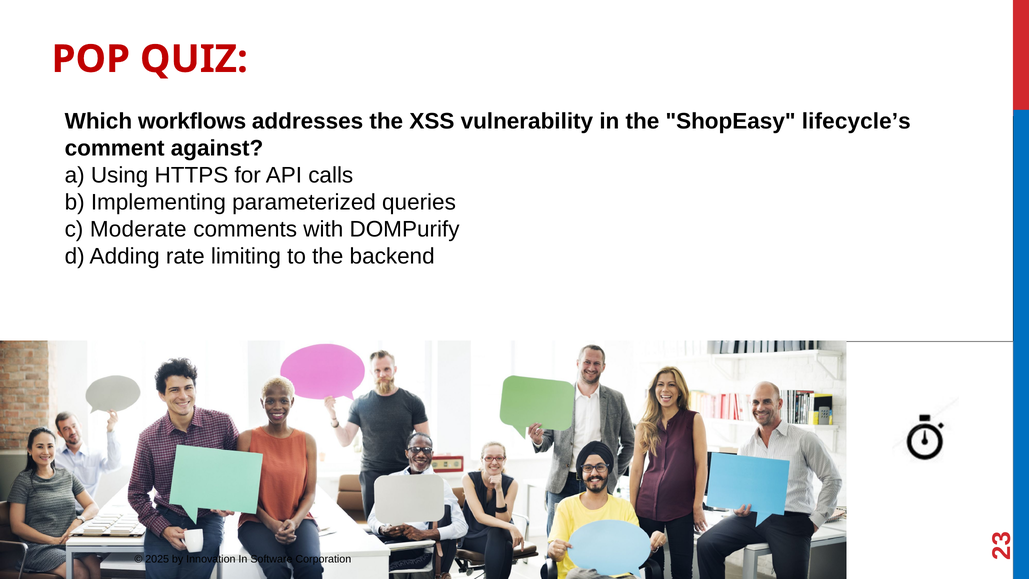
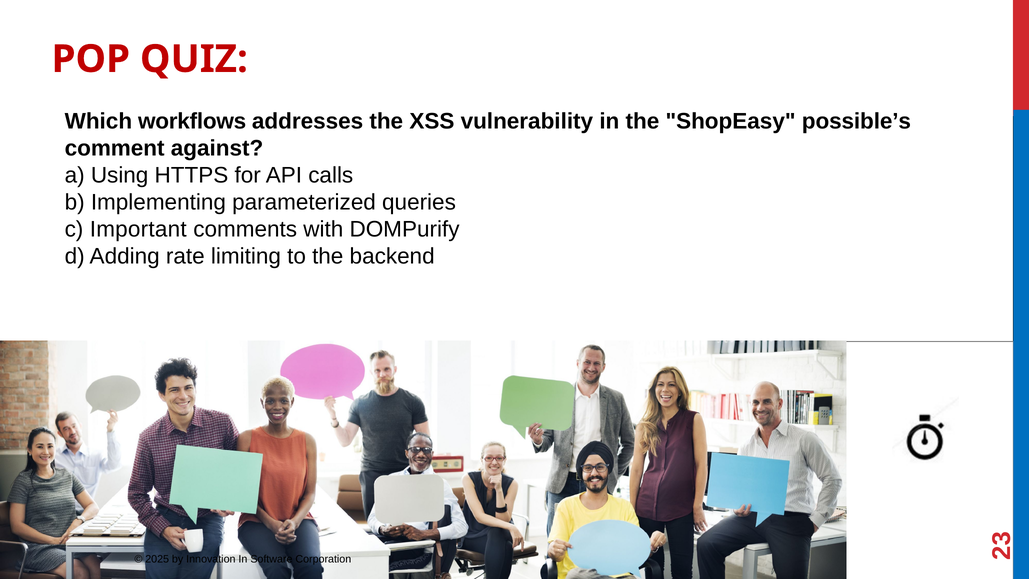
lifecycle’s: lifecycle’s -> possible’s (856, 121)
Moderate: Moderate -> Important (138, 229)
